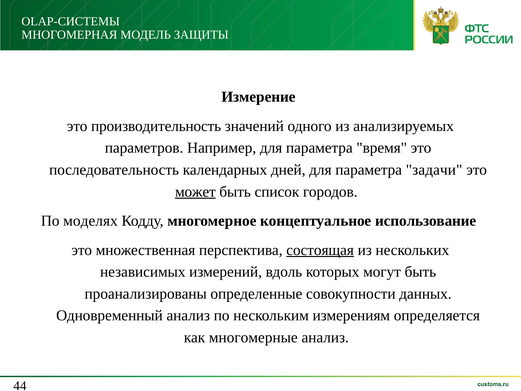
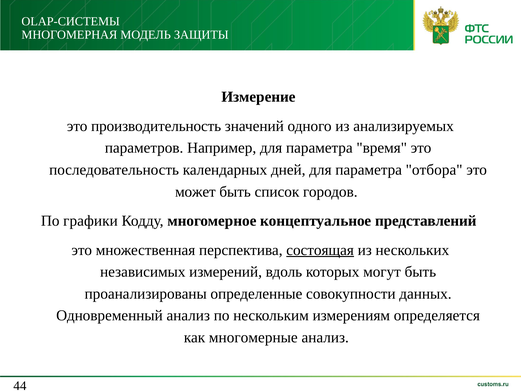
задачи: задачи -> отбора (434, 170)
может underline: present -> none (195, 192)
моделях: моделях -> графики (91, 221)
использование: использование -> представлений (426, 221)
